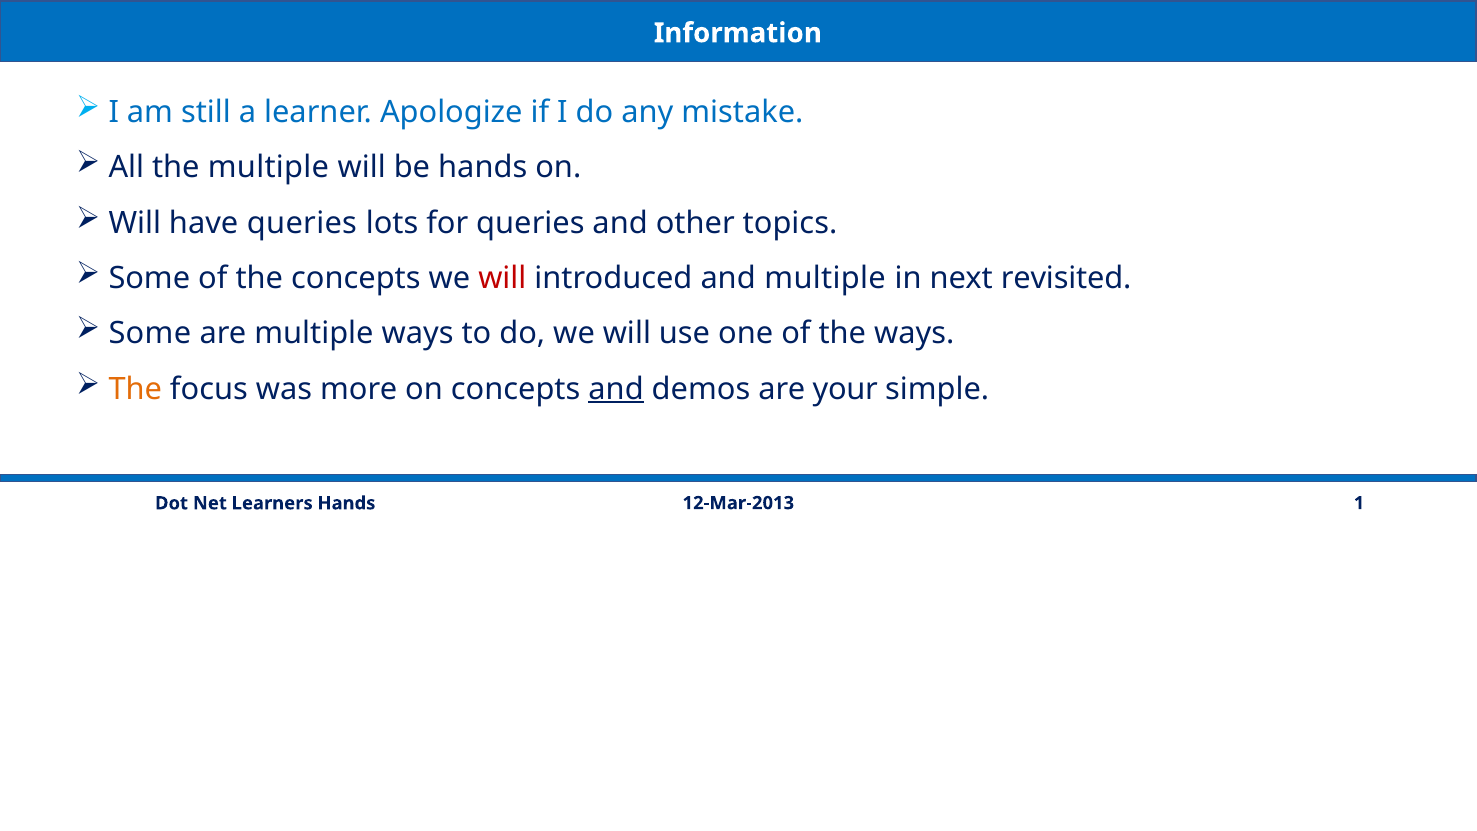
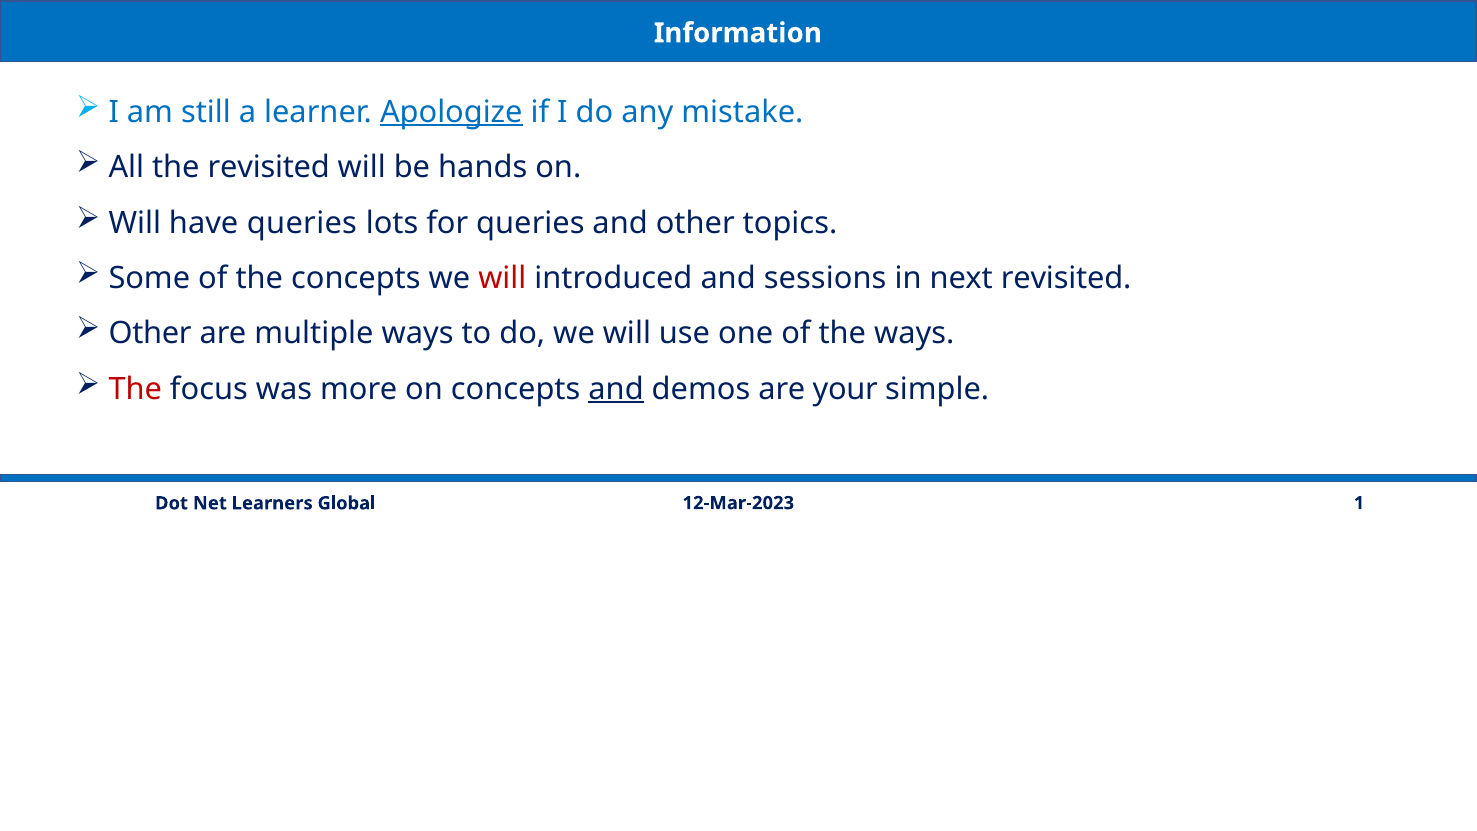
Apologize underline: none -> present (451, 112)
the multiple: multiple -> revisited (269, 167)
and multiple: multiple -> sessions (825, 278)
Some: Some -> Other (150, 334)
The colour: orange -> red (135, 389)
12-Mar-2013: 12-Mar-2013 -> 12-Mar-2023 (738, 503)
Learners Hands: Hands -> Global (346, 503)
